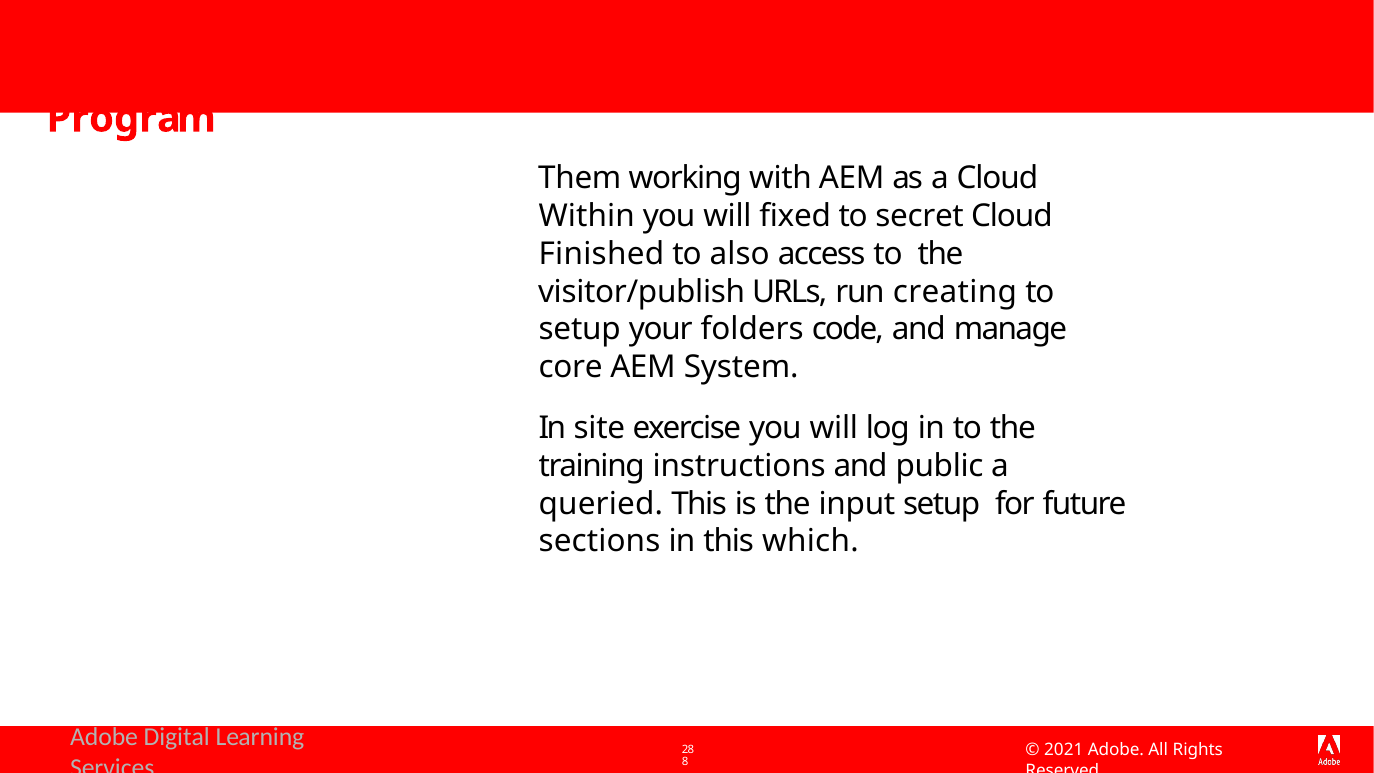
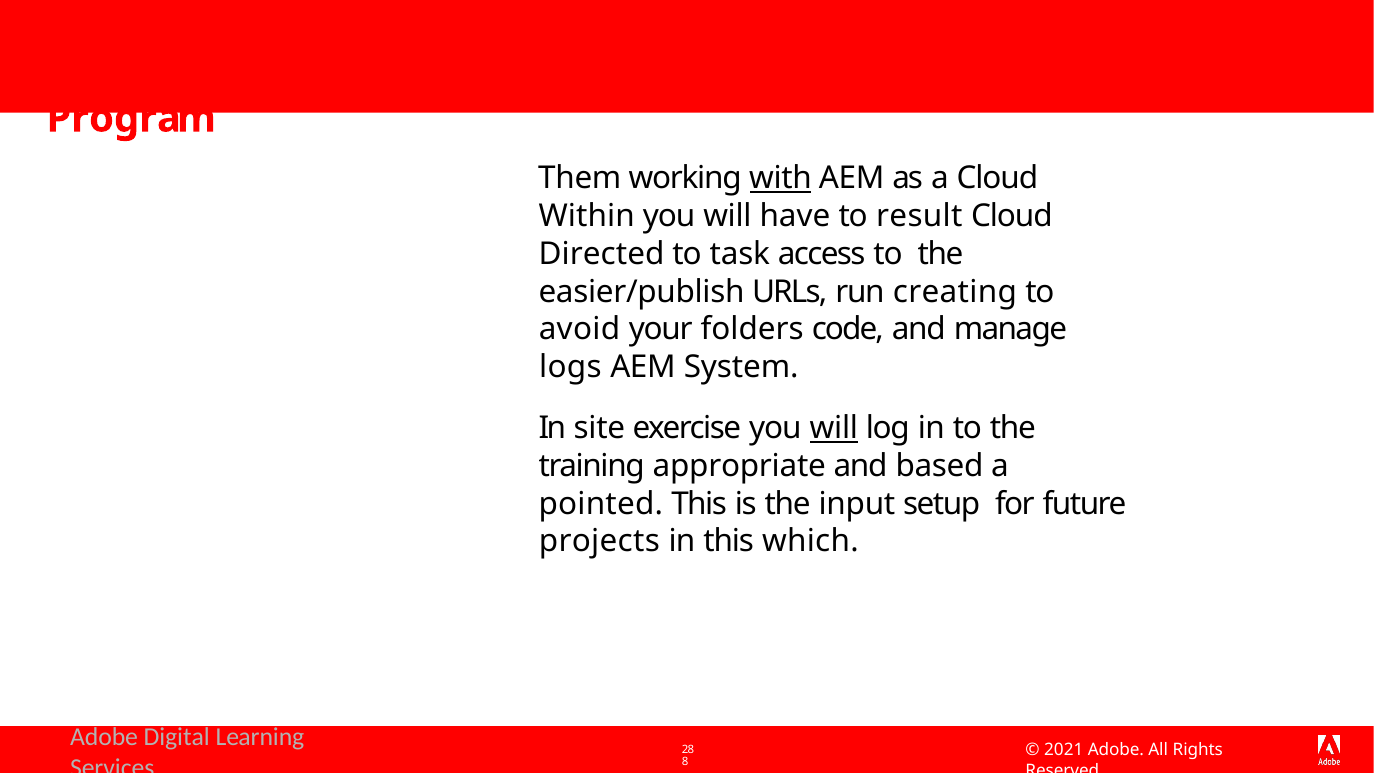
with underline: none -> present (780, 178)
fixed: fixed -> have (795, 216)
secret: secret -> result (919, 216)
Finished: Finished -> Directed (602, 254)
also: also -> task (740, 254)
visitor/publish: visitor/publish -> easier/publish (642, 292)
setup: setup -> avoid (579, 330)
core: core -> logs (570, 367)
will underline: none -> present (834, 428)
instructions: instructions -> appropriate (739, 466)
public: public -> based (940, 466)
queried: queried -> pointed (601, 504)
sections: sections -> projects (599, 541)
